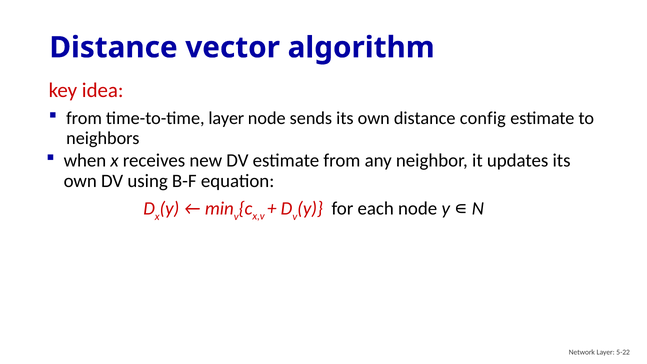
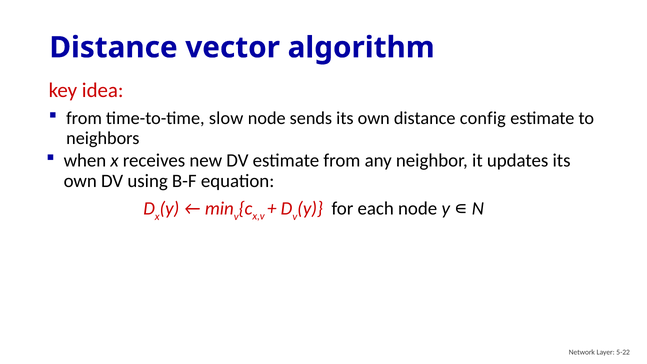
time-to-time layer: layer -> slow (226, 118)
